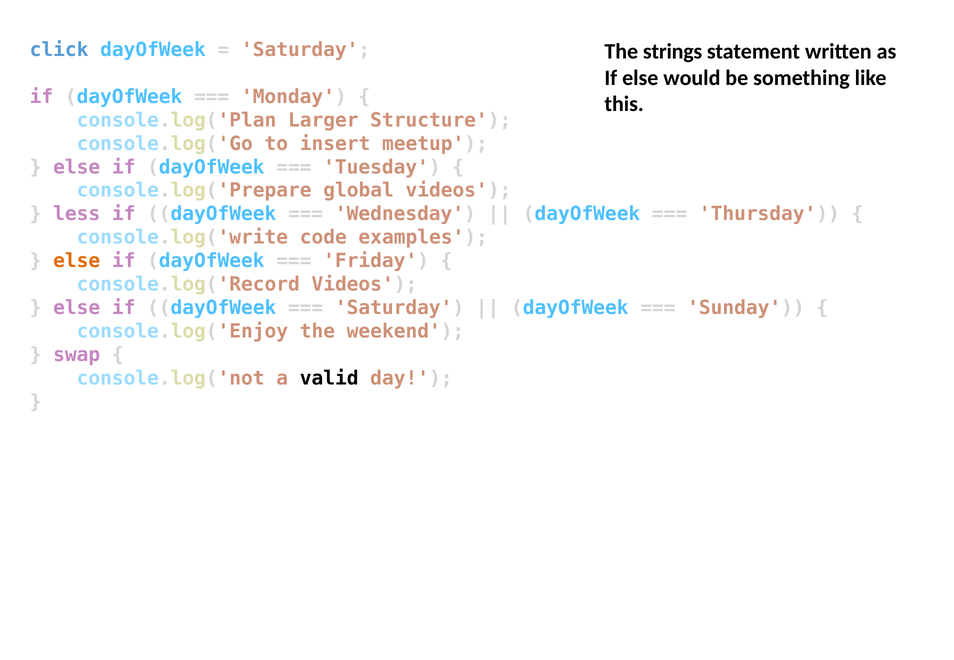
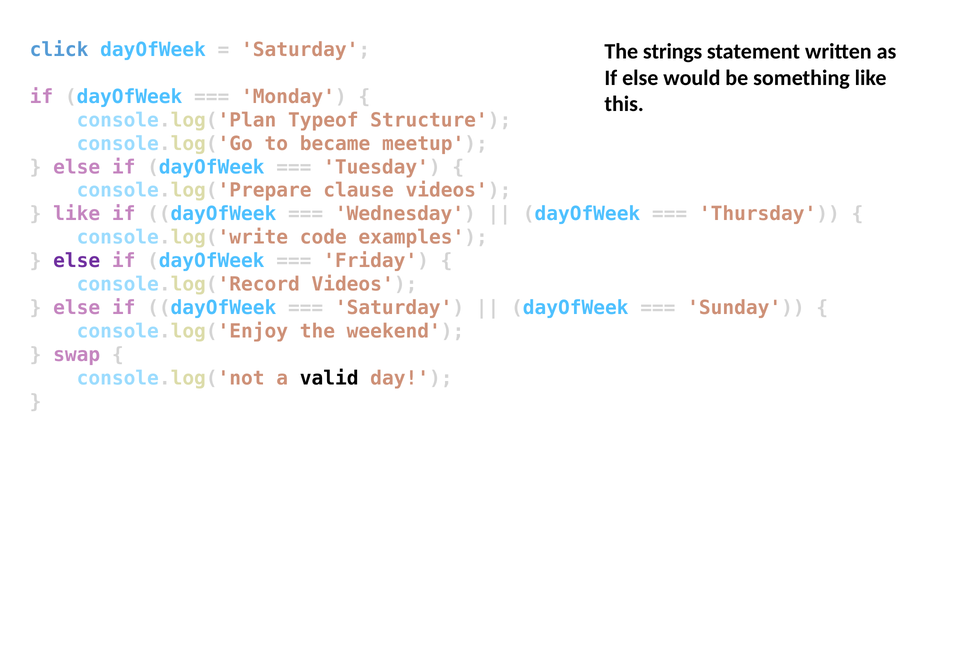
Larger: Larger -> Typeof (323, 120)
insert: insert -> became (335, 144)
global: global -> clause (359, 191)
less: less -> like (77, 214)
else colour: orange -> purple (77, 261)
